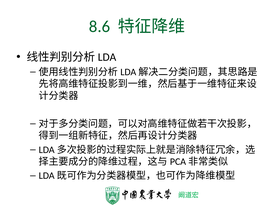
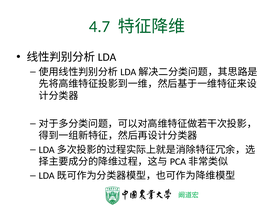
8.6: 8.6 -> 4.7 (100, 27)
